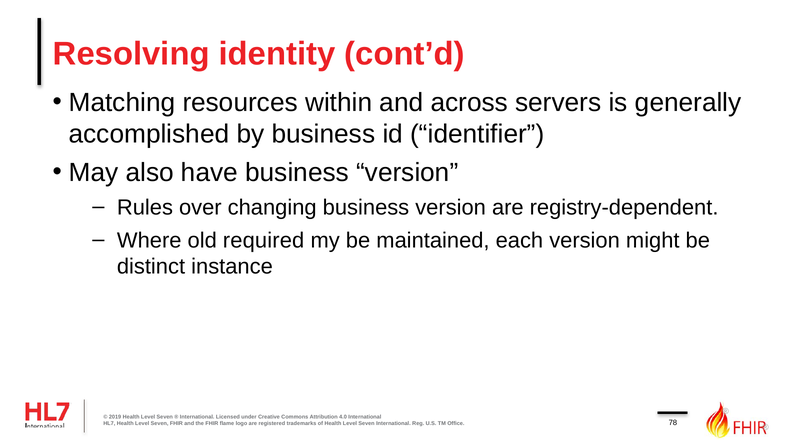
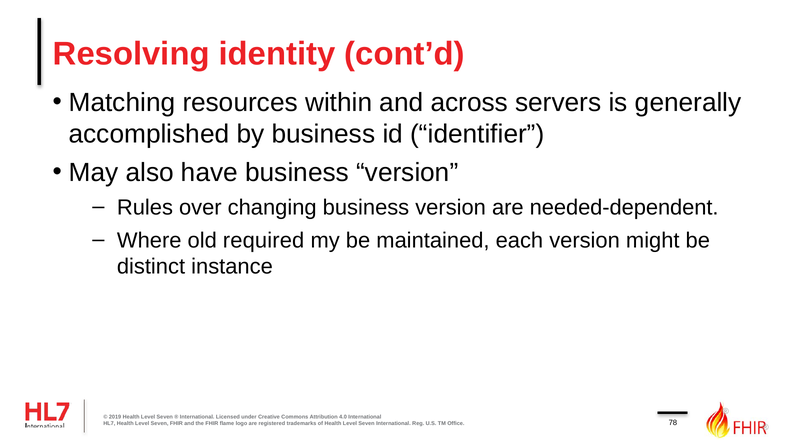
registry-dependent: registry-dependent -> needed-dependent (624, 208)
